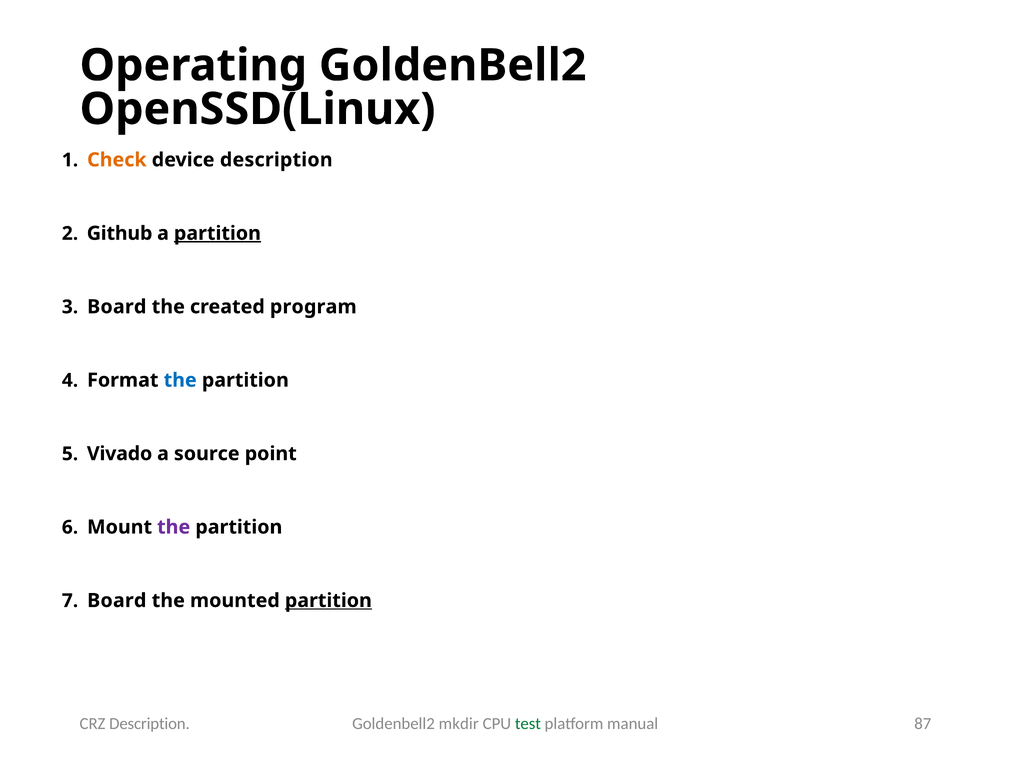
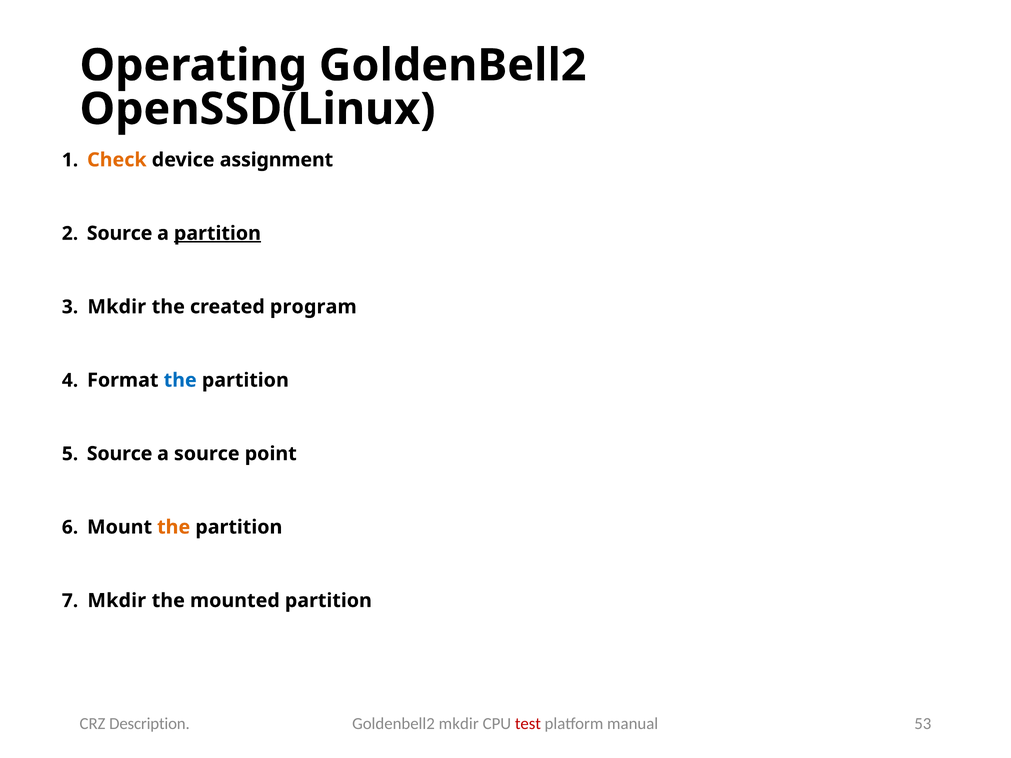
device description: description -> assignment (276, 160)
Github: Github -> Source (120, 233)
Board: Board -> Mkdir (117, 307)
Vivado: Vivado -> Source (120, 454)
the colour: purple -> orange (174, 527)
Board: Board -> Mkdir (117, 601)
partition underline: present -> none (328, 601)
test colour: green -> red (528, 724)
87: 87 -> 53 (923, 724)
